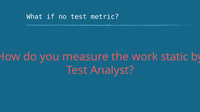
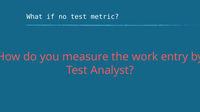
static: static -> entry (175, 57)
